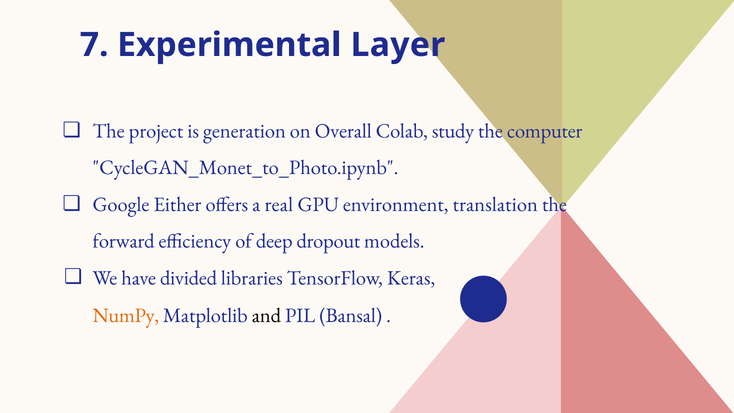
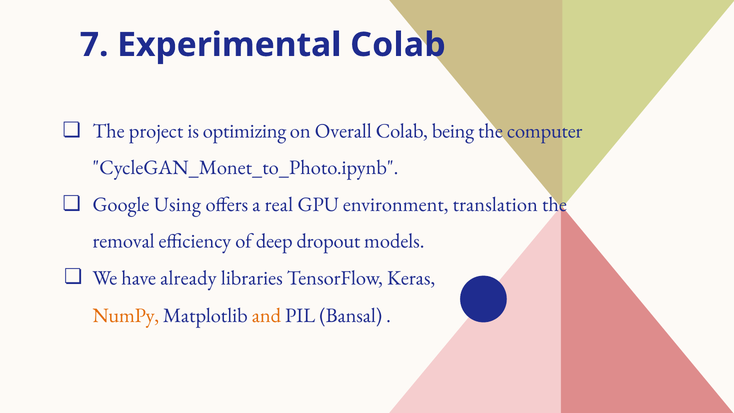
Experimental Layer: Layer -> Colab (398, 45)
generation: generation -> optimizing (245, 131)
study: study -> being (453, 131)
Either: Either -> Using (177, 204)
forward: forward -> removal (124, 241)
divided: divided -> already (188, 278)
and colour: black -> orange (266, 315)
